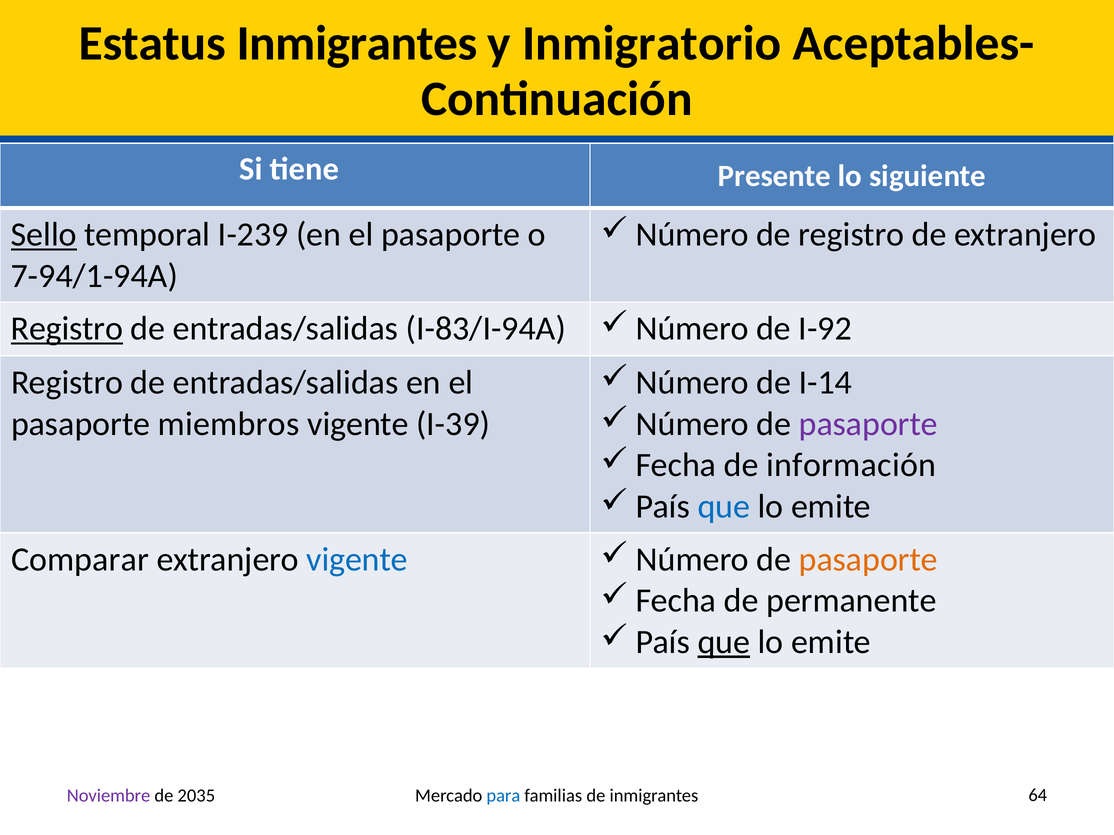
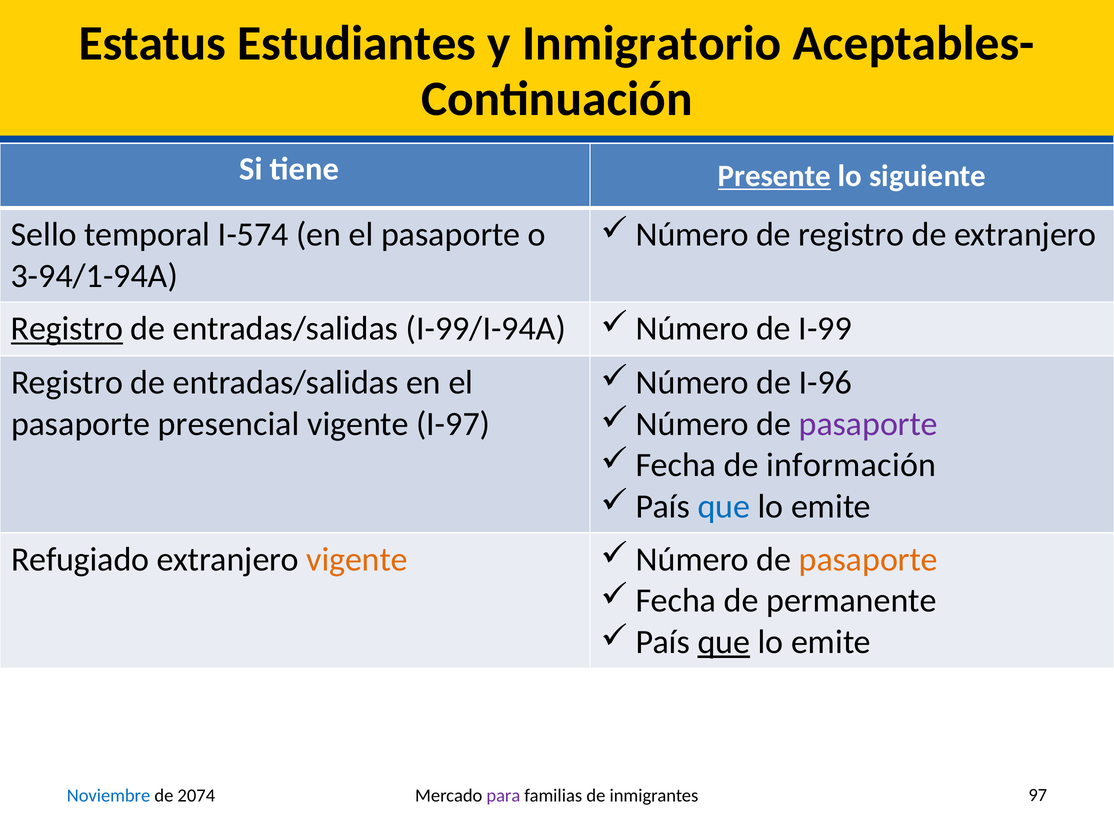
Estatus Inmigrantes: Inmigrantes -> Estudiantes (357, 43)
Presente underline: none -> present (774, 176)
Sello underline: present -> none (44, 235)
I-239: I-239 -> I-574 (253, 235)
7-94/1-94A: 7-94/1-94A -> 3-94/1-94A (94, 276)
I-83/I-94A: I-83/I-94A -> I-99/I-94A (486, 329)
I-92: I-92 -> I-99 (825, 329)
I-14: I-14 -> I-96 (825, 383)
miembros: miembros -> presencial (229, 424)
I-39: I-39 -> I-97 (453, 424)
Comparar: Comparar -> Refugiado (80, 560)
vigente colour: blue -> orange (357, 560)
Noviembre colour: purple -> blue (109, 796)
2035: 2035 -> 2074 (196, 796)
para colour: blue -> purple (503, 796)
64: 64 -> 97 (1038, 796)
